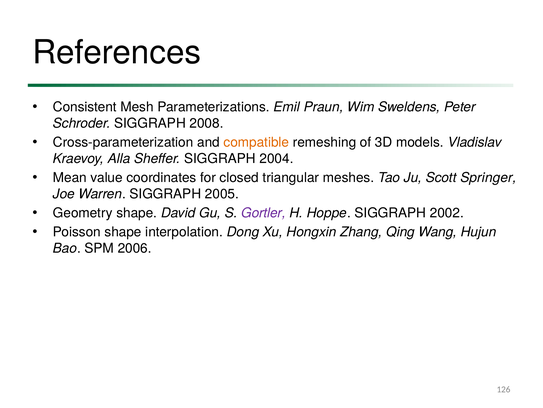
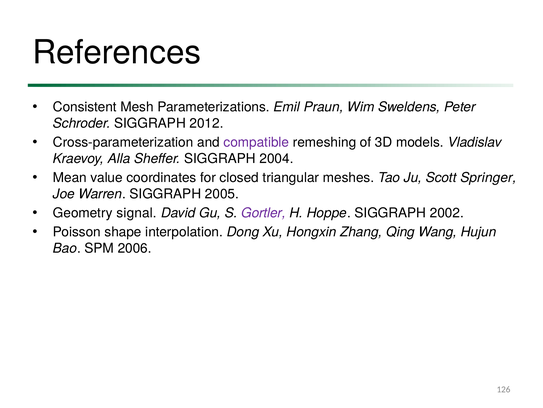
2008: 2008 -> 2012 (207, 123)
compatible colour: orange -> purple (256, 142)
Geometry shape: shape -> signal (137, 213)
